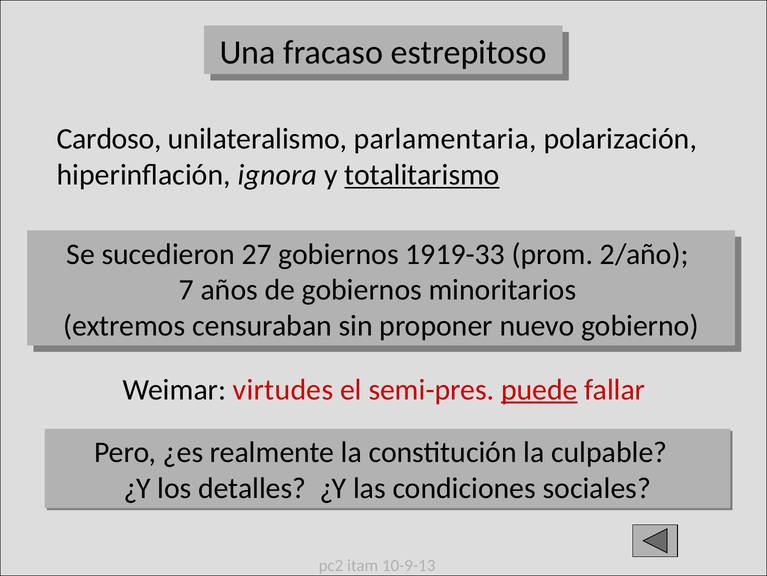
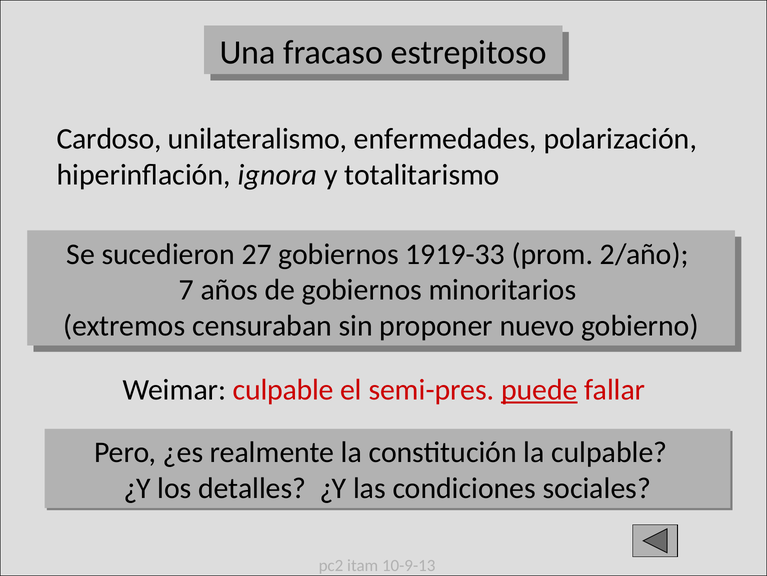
parlamentaria: parlamentaria -> enfermedades (445, 139)
totalitarismo underline: present -> none (422, 175)
Weimar virtudes: virtudes -> culpable (283, 389)
